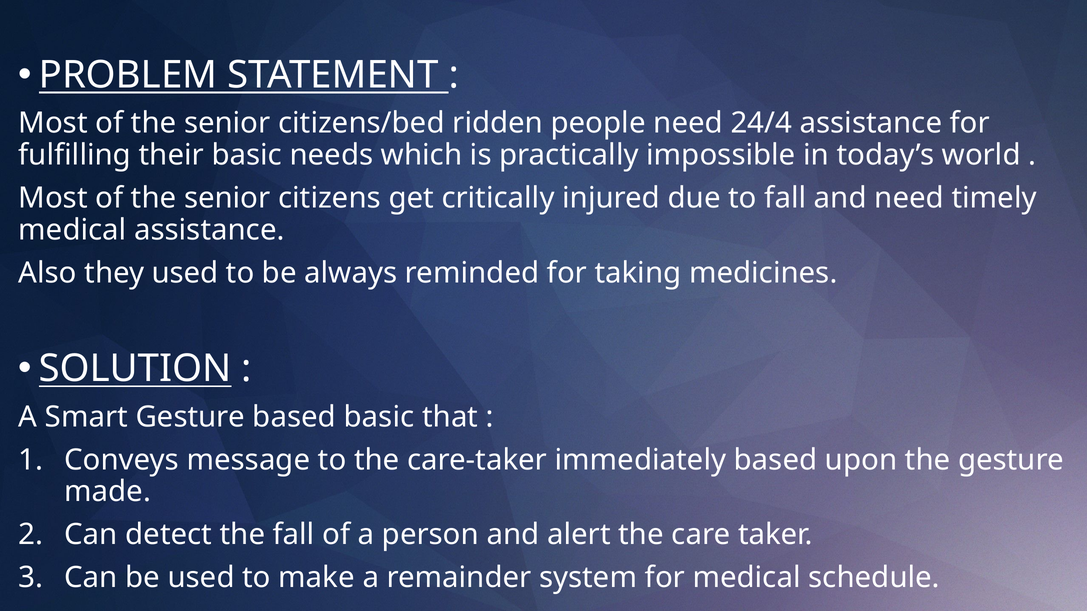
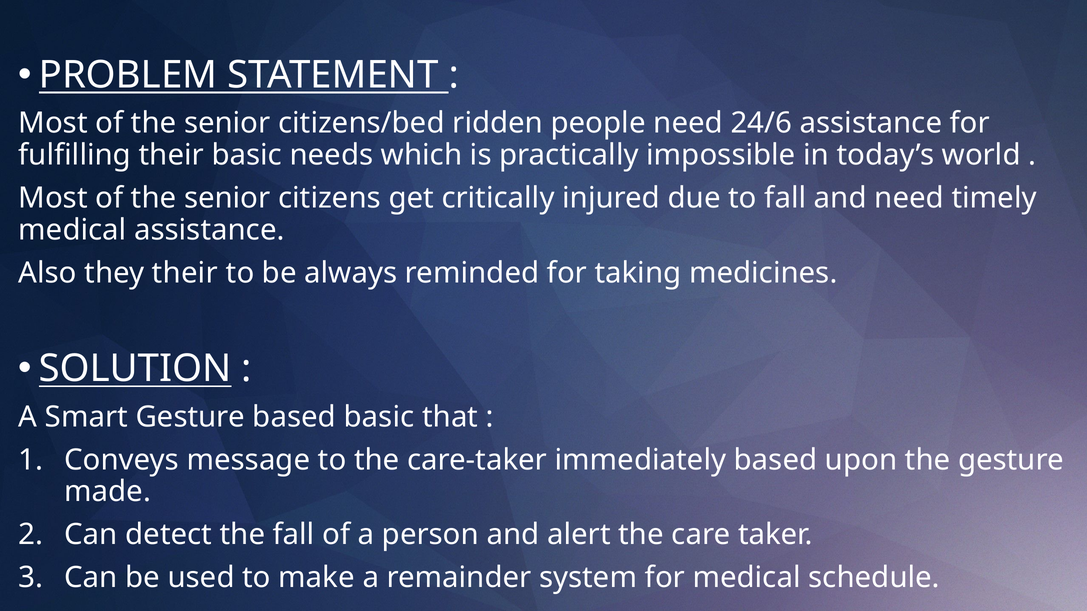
24/4: 24/4 -> 24/6 (761, 123)
they used: used -> their (185, 273)
